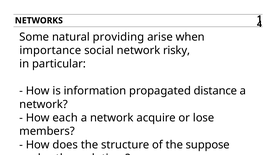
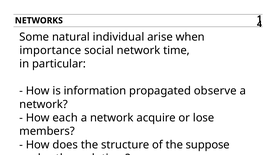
providing: providing -> individual (119, 37)
network risky: risky -> time (177, 50)
distance: distance -> observe (215, 91)
